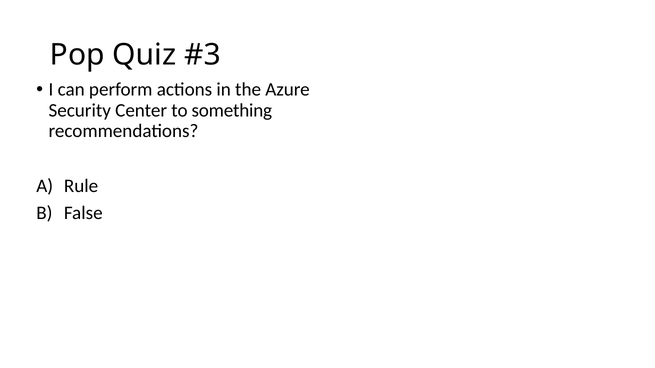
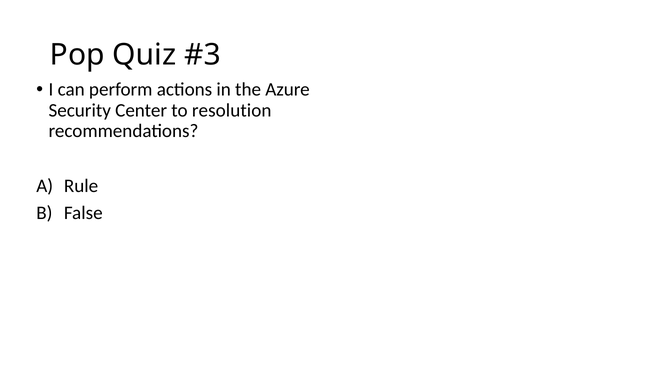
something: something -> resolution (232, 110)
